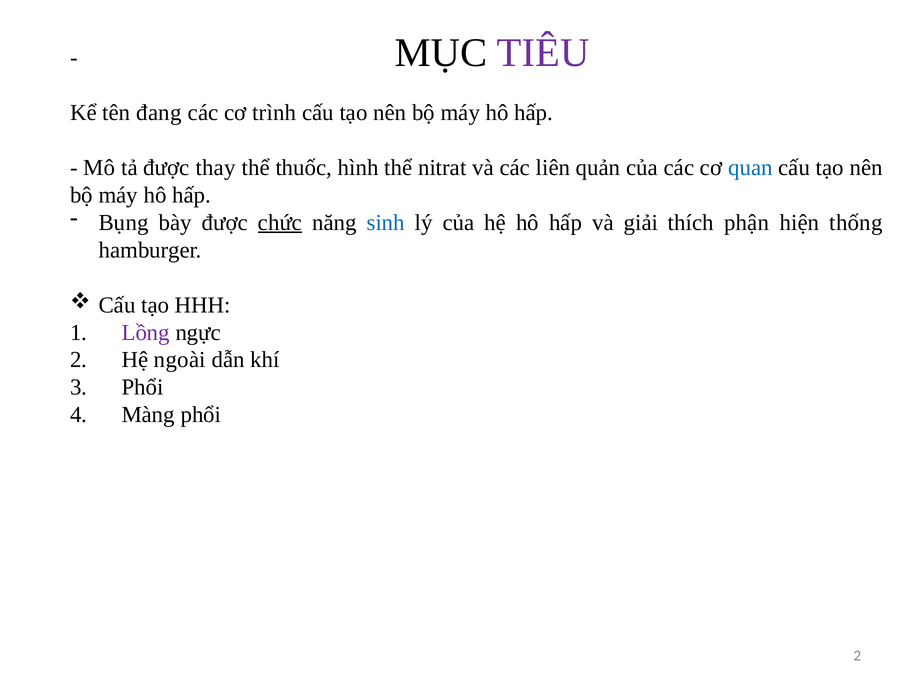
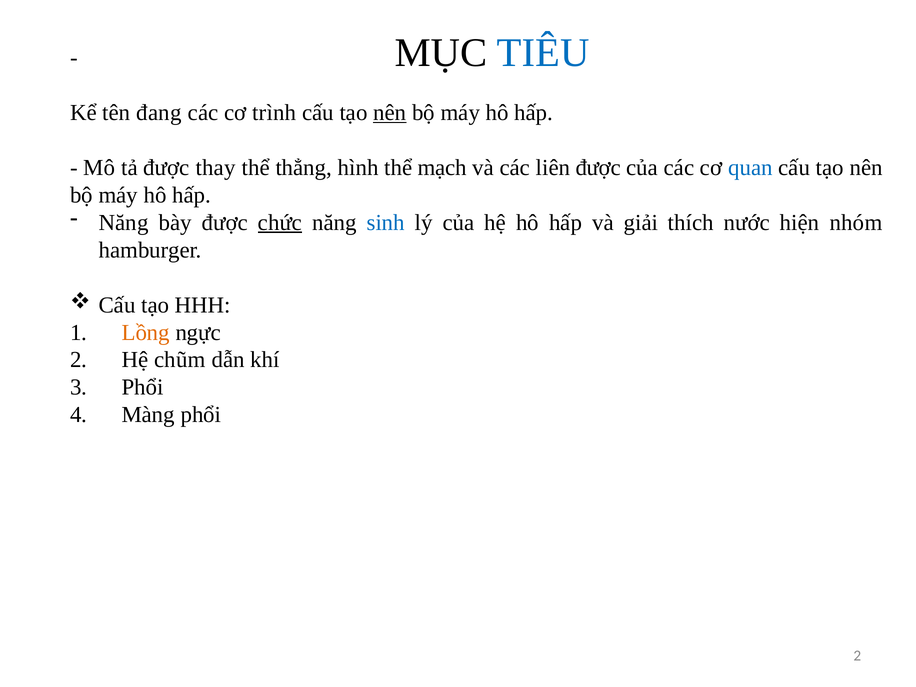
TIÊU colour: purple -> blue (543, 53)
nên underline: none -> present (390, 113)
thuốc: thuốc -> thẳng (304, 168)
nitrat: nitrat -> mạch (442, 168)
liên quản: quản -> được (598, 168)
Bụng: Bụng -> Năng (124, 223)
phận: phận -> nước (747, 223)
thống: thống -> nhóm (856, 223)
Lồng colour: purple -> orange (146, 332)
ngoài: ngoài -> chũm (180, 360)
